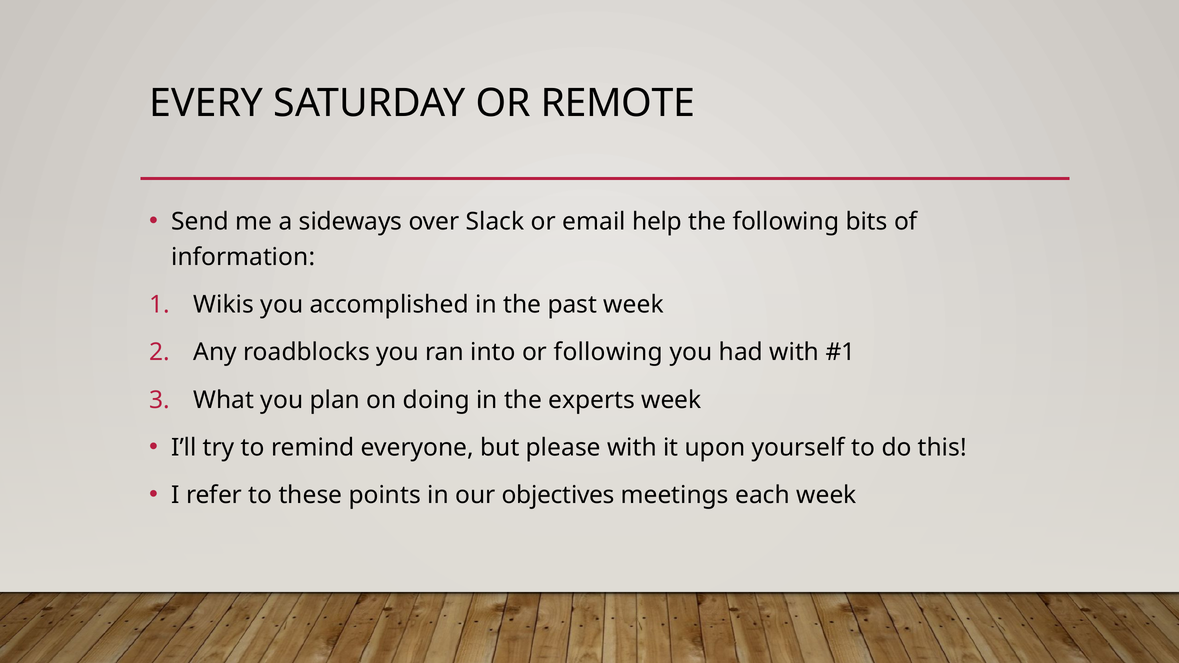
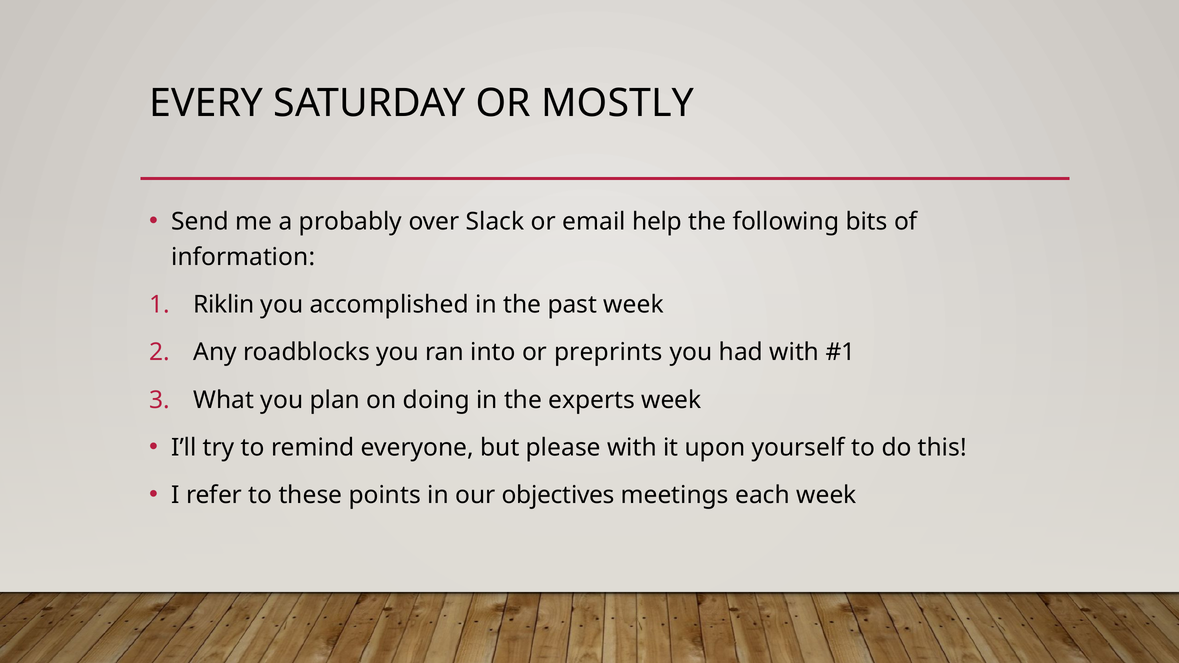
REMOTE: REMOTE -> MOSTLY (618, 103)
sideways: sideways -> probably (350, 222)
Wikis: Wikis -> Riklin (224, 305)
or following: following -> preprints (608, 352)
